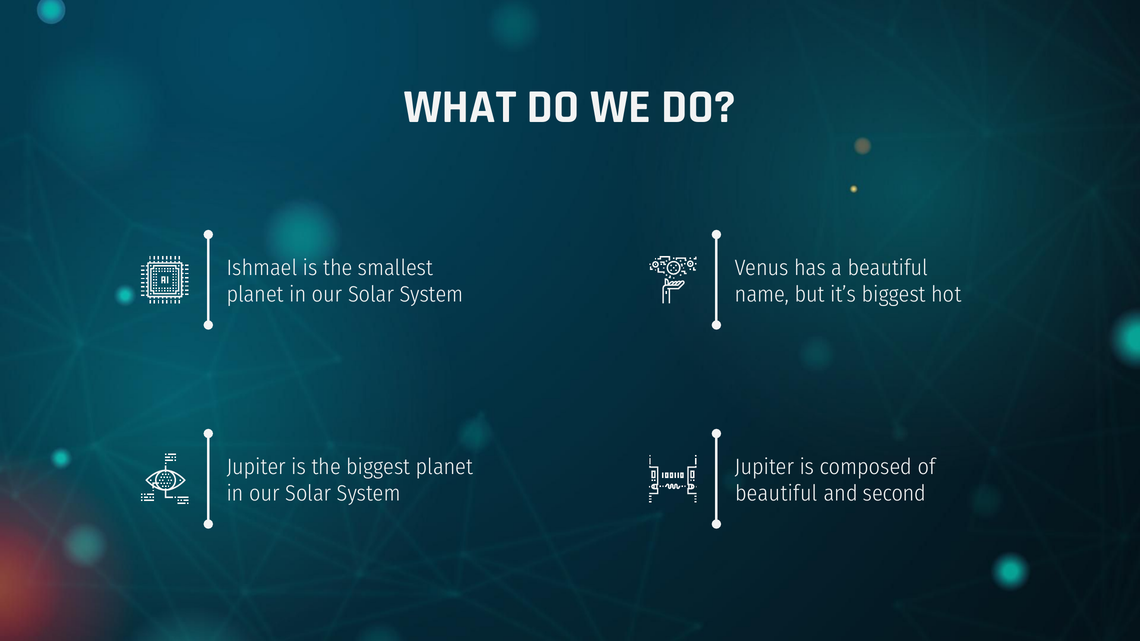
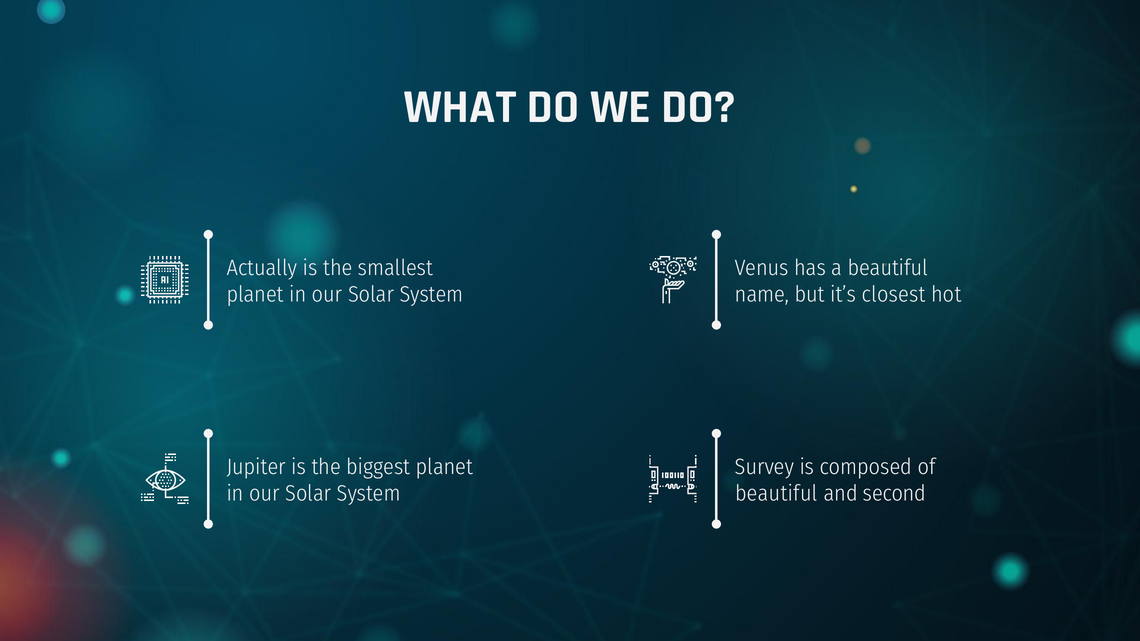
Ishmael: Ishmael -> Actually (262, 268)
it’s biggest: biggest -> closest (894, 295)
Jupiter: Jupiter -> Survey (765, 467)
